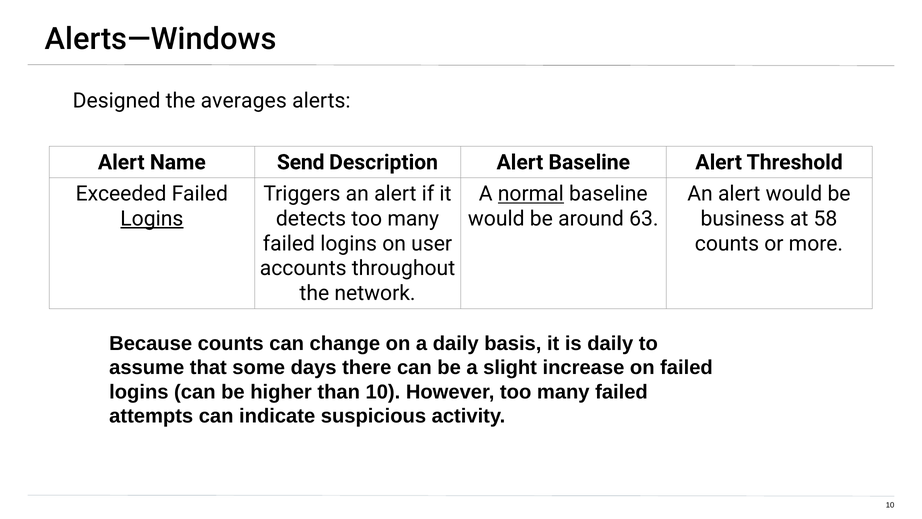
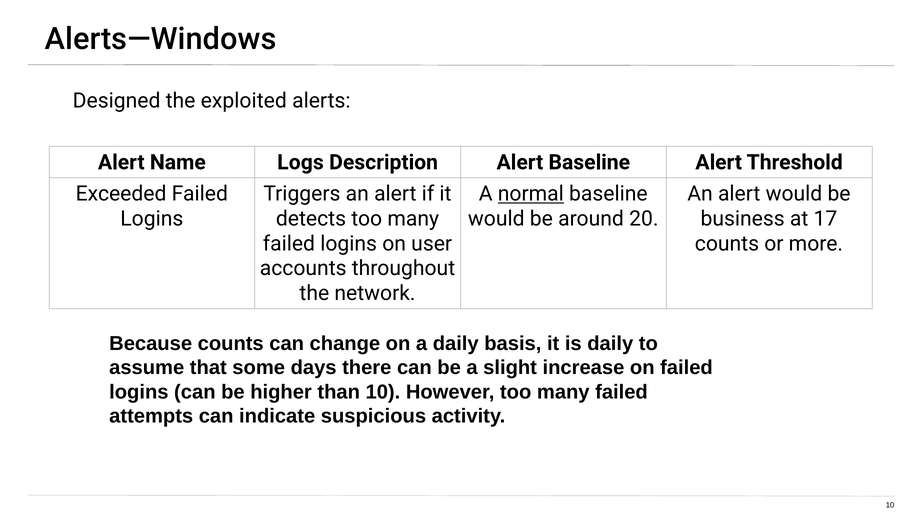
averages: averages -> exploited (244, 101)
Send: Send -> Logs (301, 162)
Logins underline: present -> none (152, 219)
63: 63 -> 20 (644, 219)
58: 58 -> 17 (825, 219)
